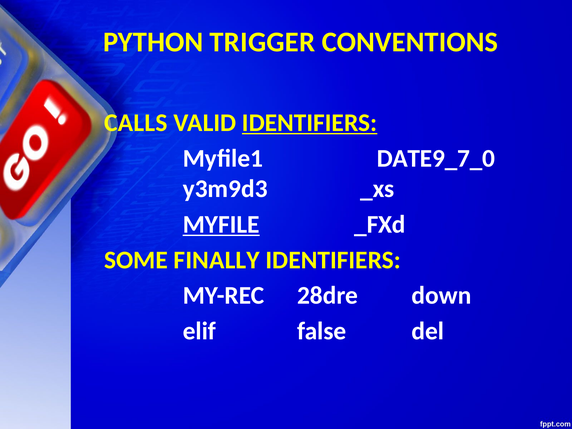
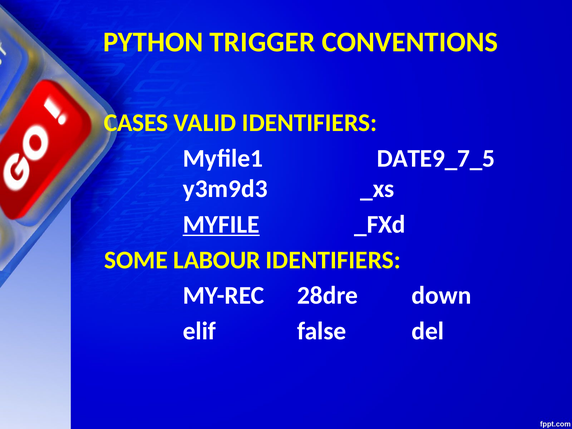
CALLS: CALLS -> CASES (136, 123)
IDENTIFIERS underline: present -> none (310, 123)
DATE9_7_0: DATE9_7_0 -> DATE9_7_5 (436, 158)
FINALLY: FINALLY -> LABOUR (217, 260)
